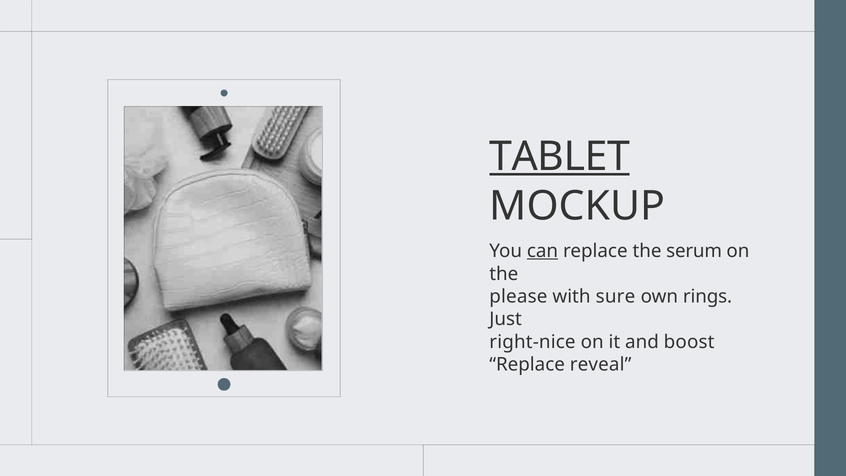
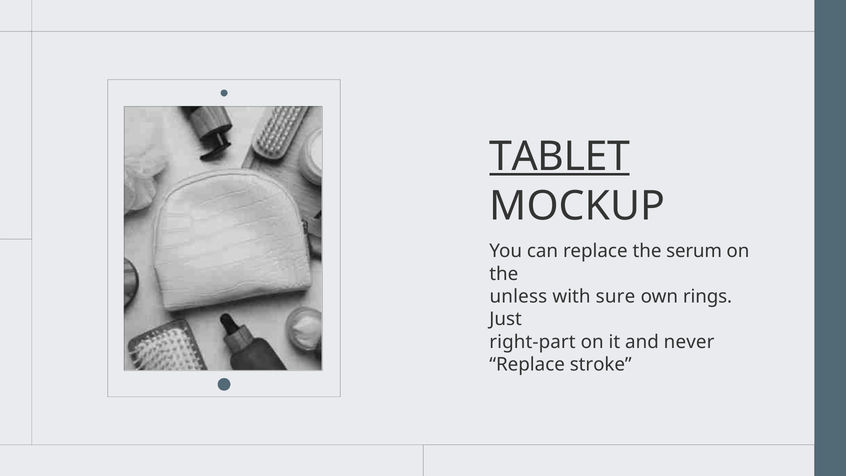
can underline: present -> none (543, 251)
please: please -> unless (518, 297)
right-nice: right-nice -> right-part (532, 342)
boost: boost -> never (689, 342)
reveal: reveal -> stroke (601, 365)
